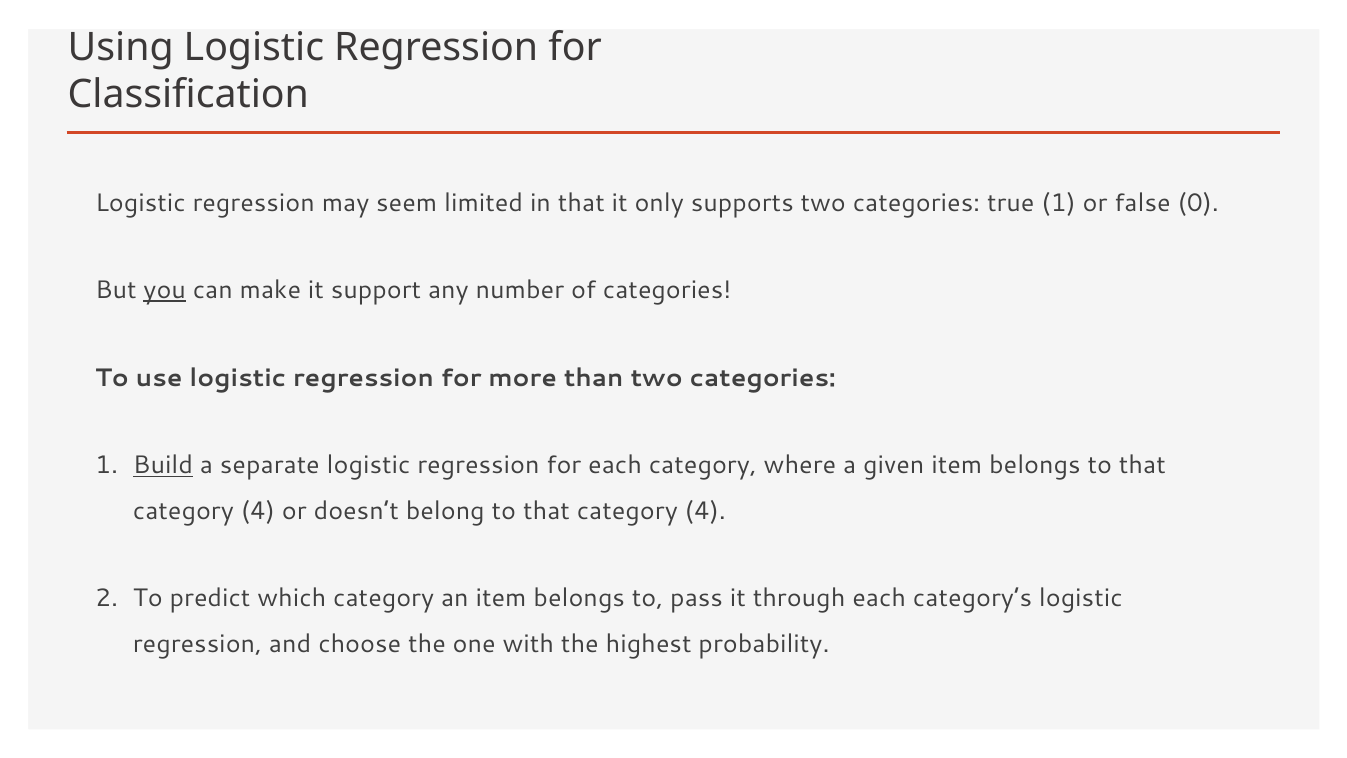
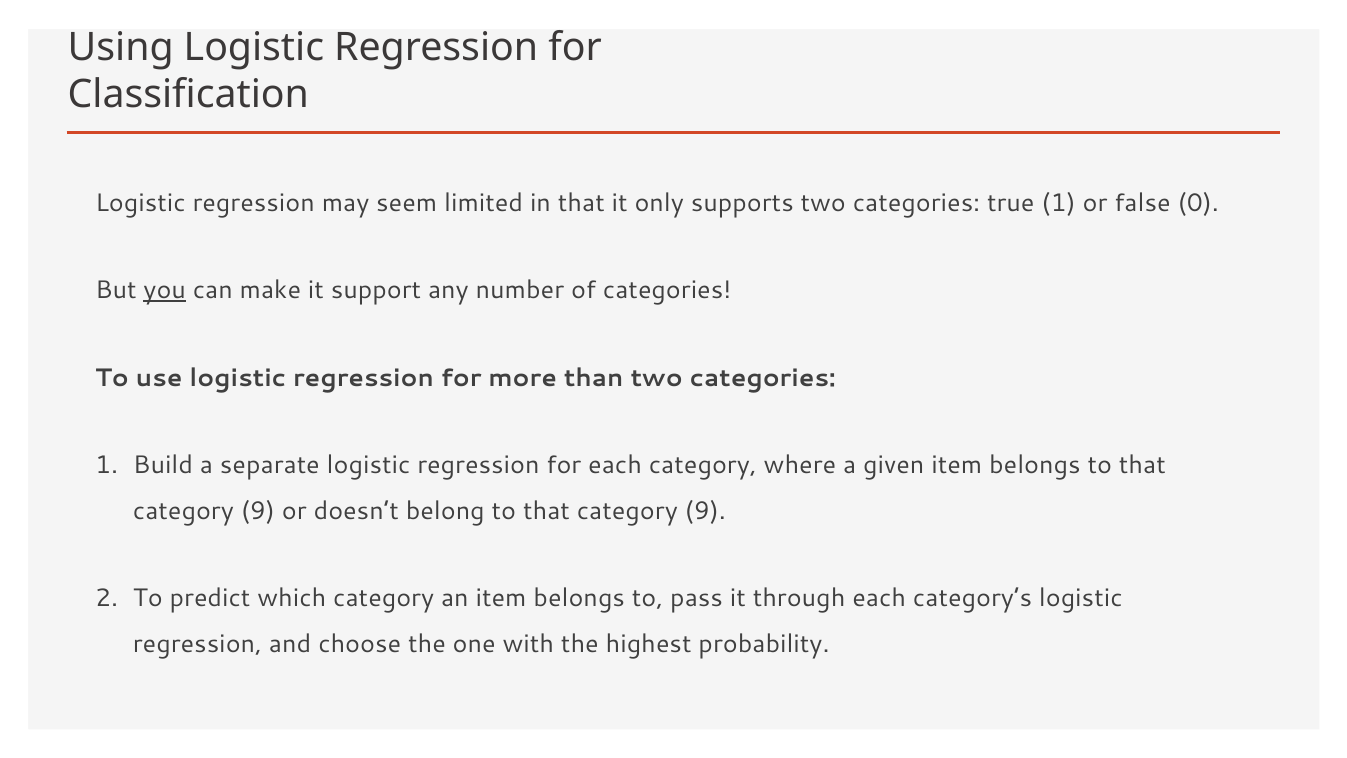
Build underline: present -> none (163, 465)
4: 4 -> 9 (258, 511)
4: 4 -> 9 (705, 511)
